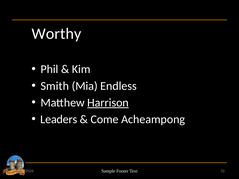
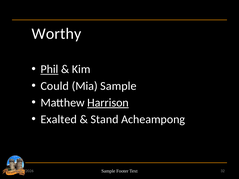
Phil underline: none -> present (49, 69)
Smith: Smith -> Could (55, 86)
Endless: Endless -> Sample (118, 86)
Leaders: Leaders -> Exalted (59, 119)
Come: Come -> Stand (105, 119)
